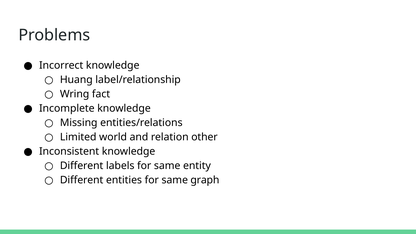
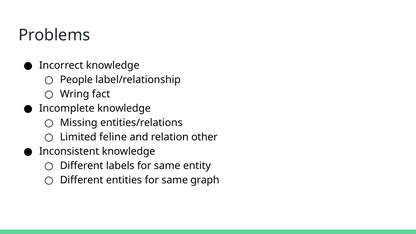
Huang: Huang -> People (76, 80)
world: world -> feline (113, 137)
